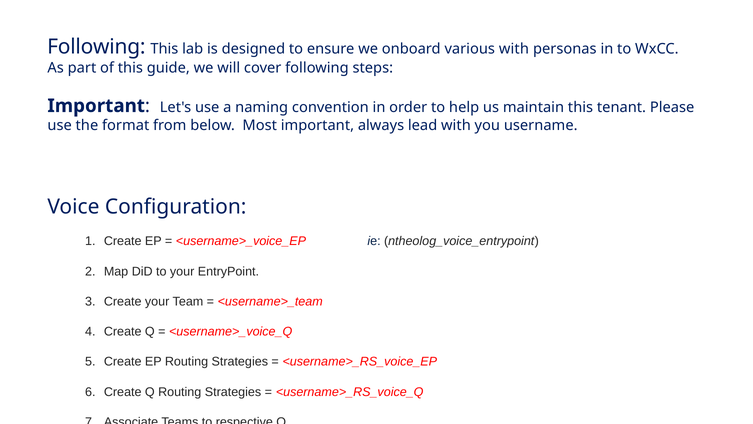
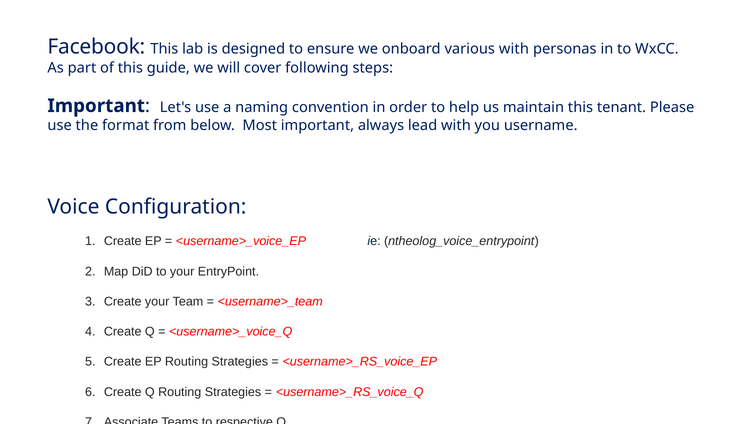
Following: Following -> Facebook (96, 47)
